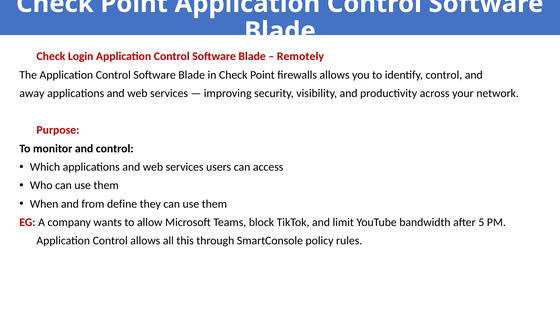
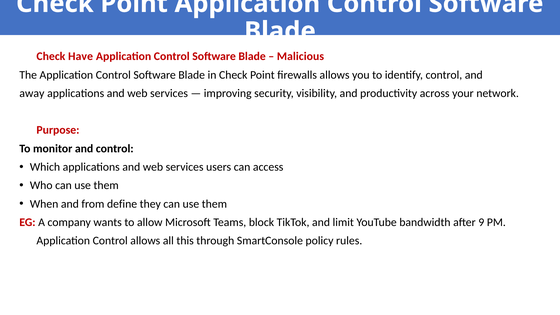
Login: Login -> Have (81, 56)
Remotely: Remotely -> Malicious (300, 56)
5: 5 -> 9 (481, 222)
